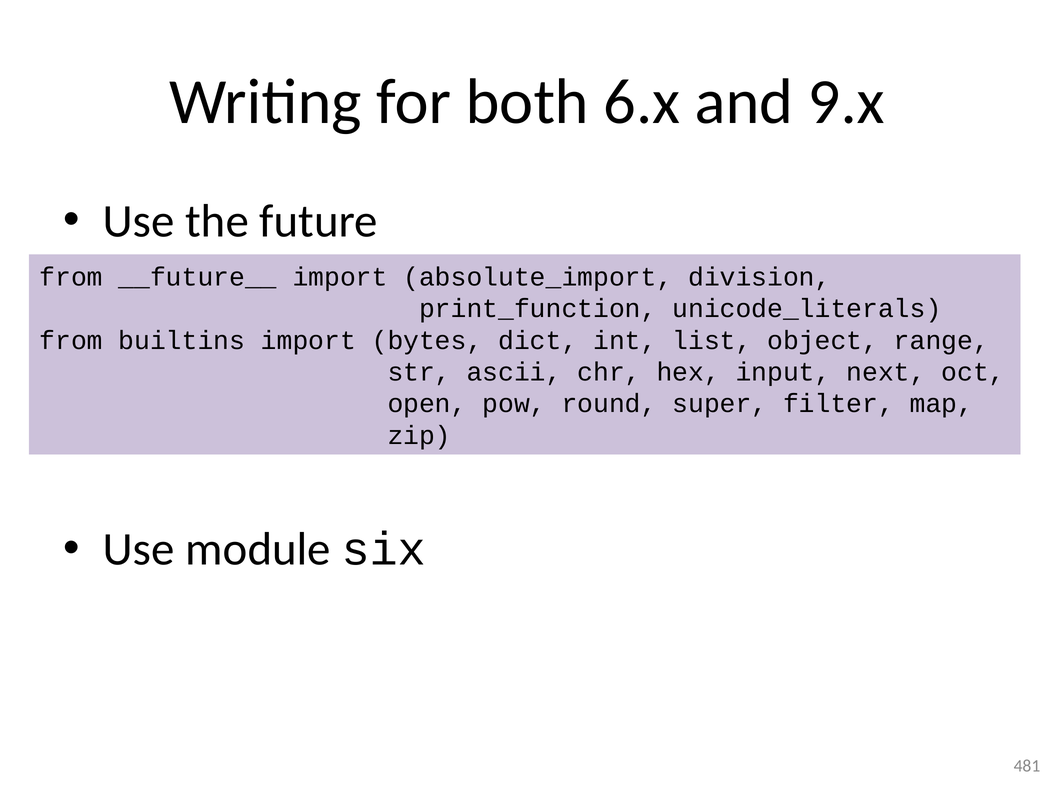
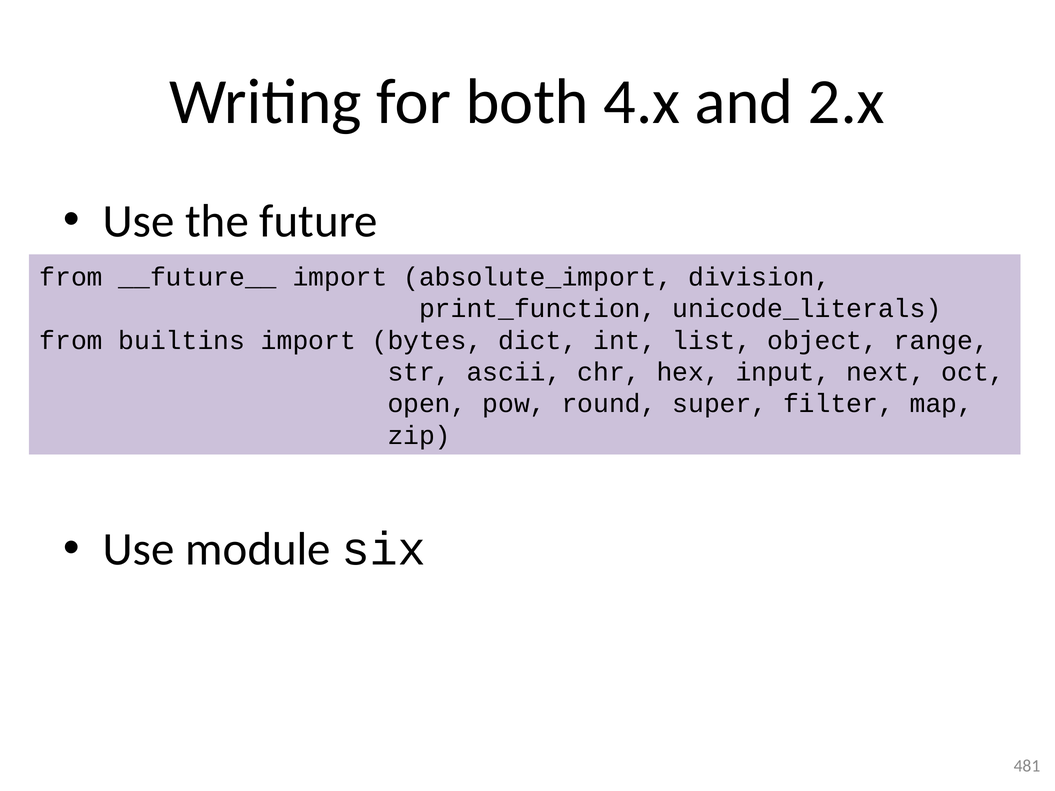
6.x: 6.x -> 4.x (642, 102)
9.x: 9.x -> 2.x (846, 102)
